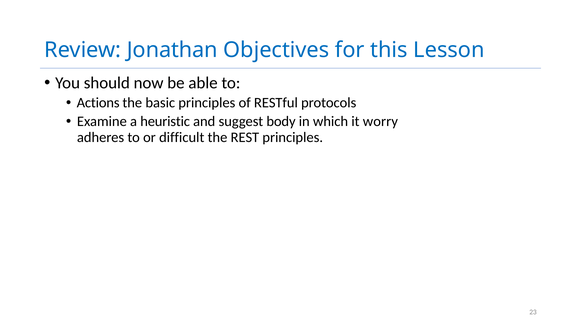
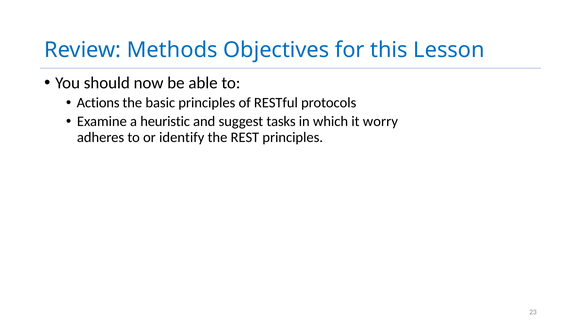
Jonathan: Jonathan -> Methods (172, 50)
body: body -> tasks (281, 121)
difficult: difficult -> identify (182, 137)
